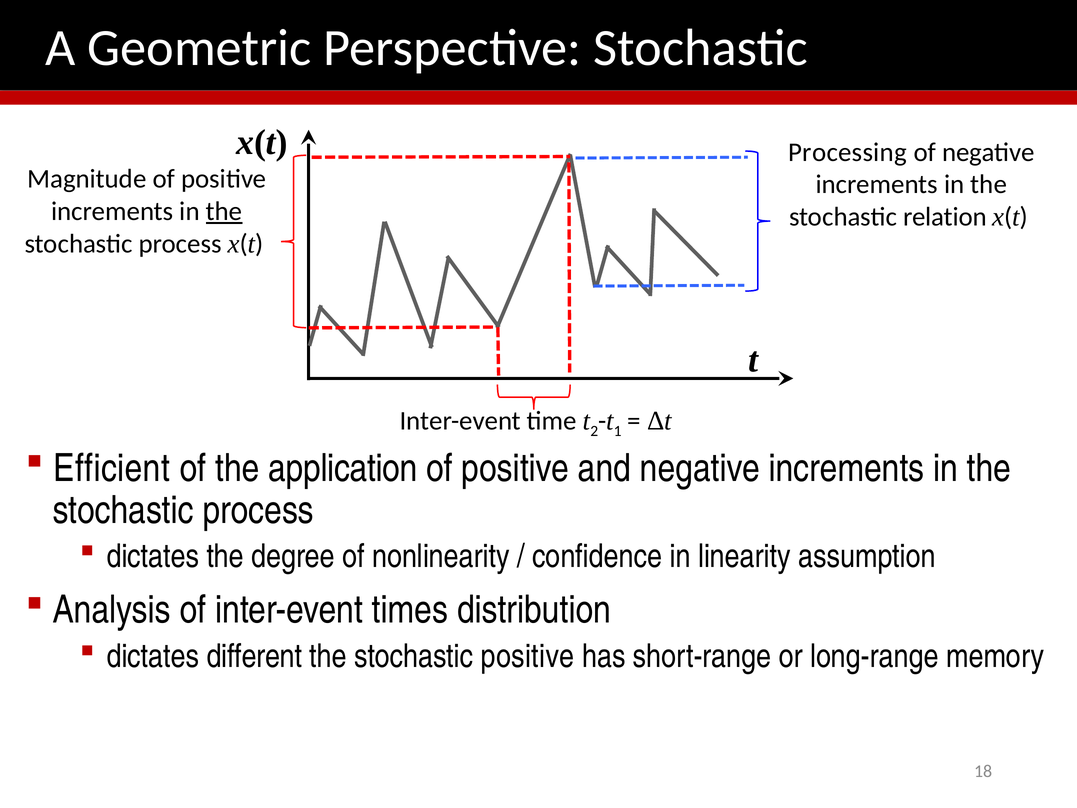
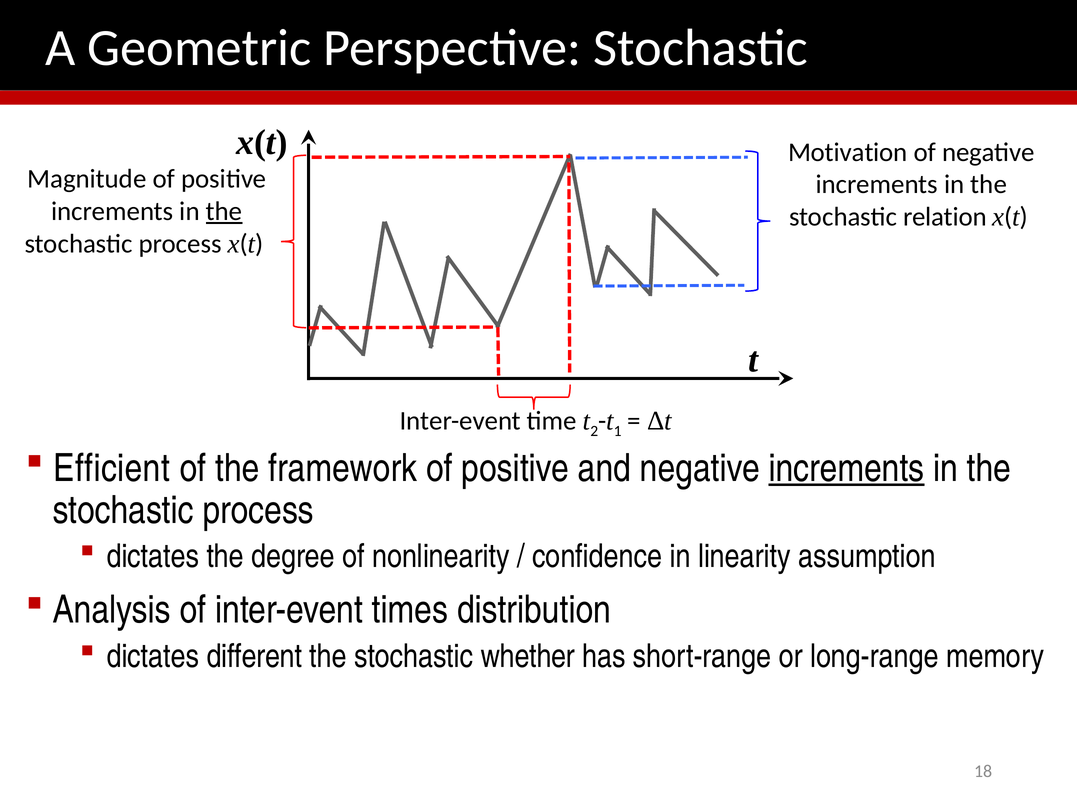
Processing: Processing -> Motivation (848, 152)
application: application -> framework (343, 468)
increments underline: none -> present (847, 468)
stochastic positive: positive -> whether (528, 656)
